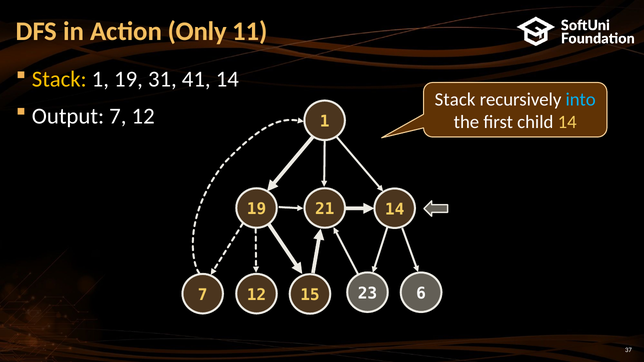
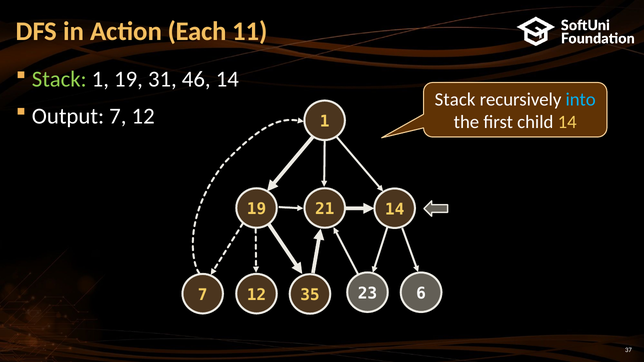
Only: Only -> Each (197, 31)
Stack colour: yellow -> light green (59, 79)
41: 41 -> 46 (196, 79)
15: 15 -> 35 (310, 295)
